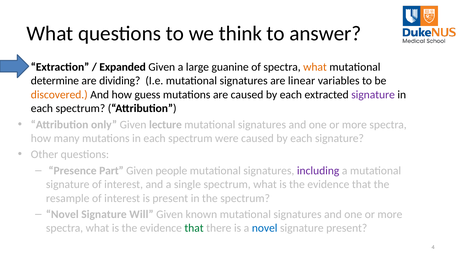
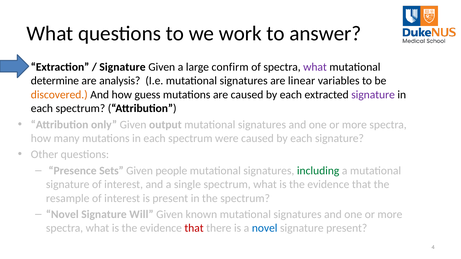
think: think -> work (240, 33)
Expanded: Expanded -> Signature (122, 67)
guanine: guanine -> confirm (230, 67)
what colour: orange -> purple (315, 67)
dividing: dividing -> analysis (120, 81)
lecture: lecture -> output (165, 125)
Part: Part -> Sets (111, 171)
including colour: purple -> green (318, 171)
that colour: green -> red (194, 228)
